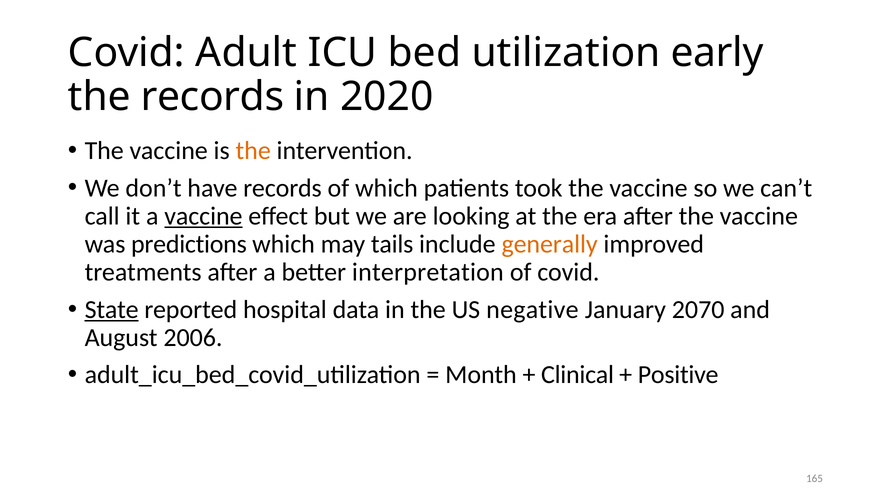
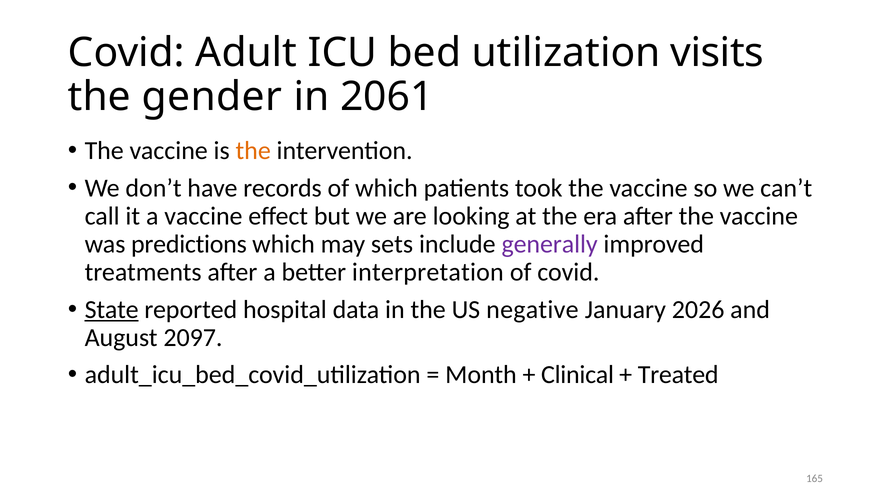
early: early -> visits (717, 53)
the records: records -> gender (212, 97)
2020: 2020 -> 2061 (387, 97)
vaccine underline: present -> none (203, 216)
tails: tails -> sets (392, 244)
generally colour: orange -> purple (550, 244)
2070: 2070 -> 2026 (698, 310)
2006: 2006 -> 2097 (193, 338)
Positive: Positive -> Treated (678, 375)
